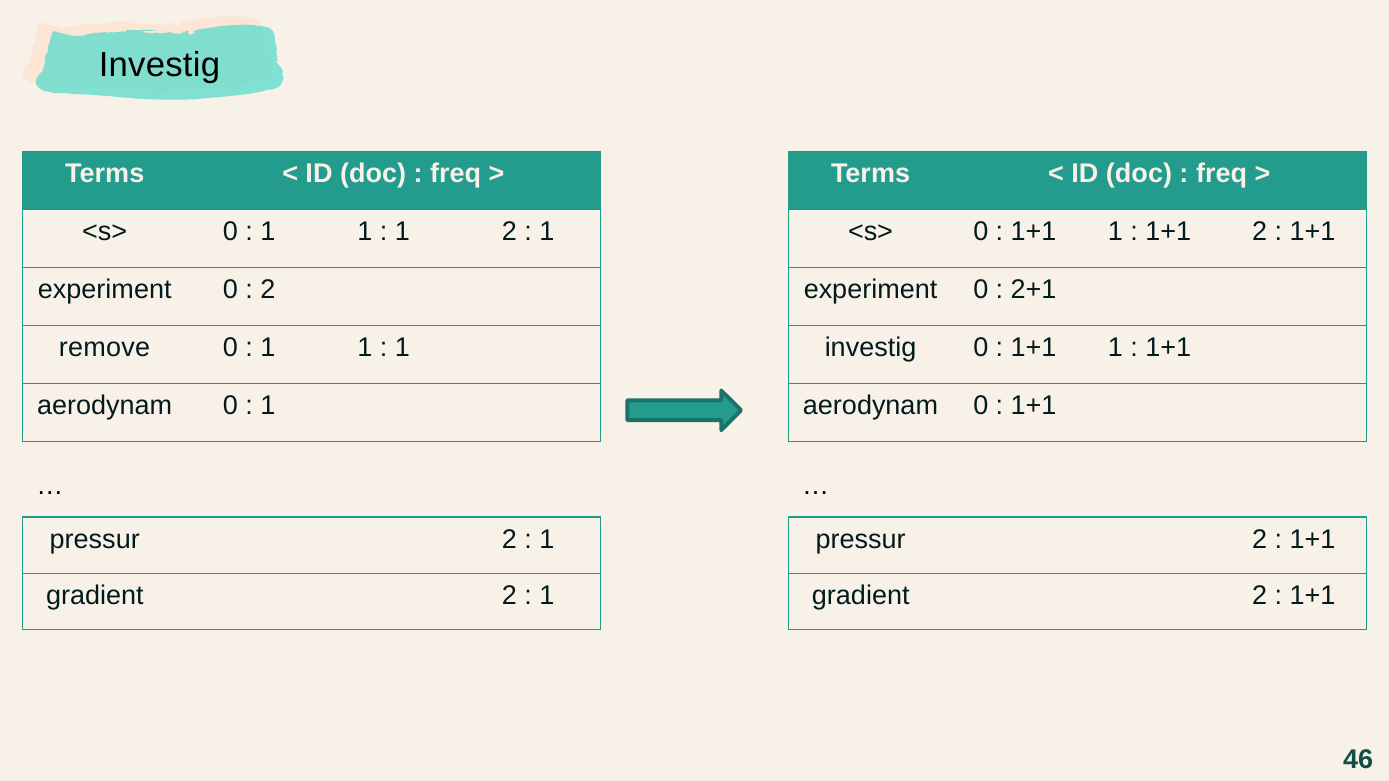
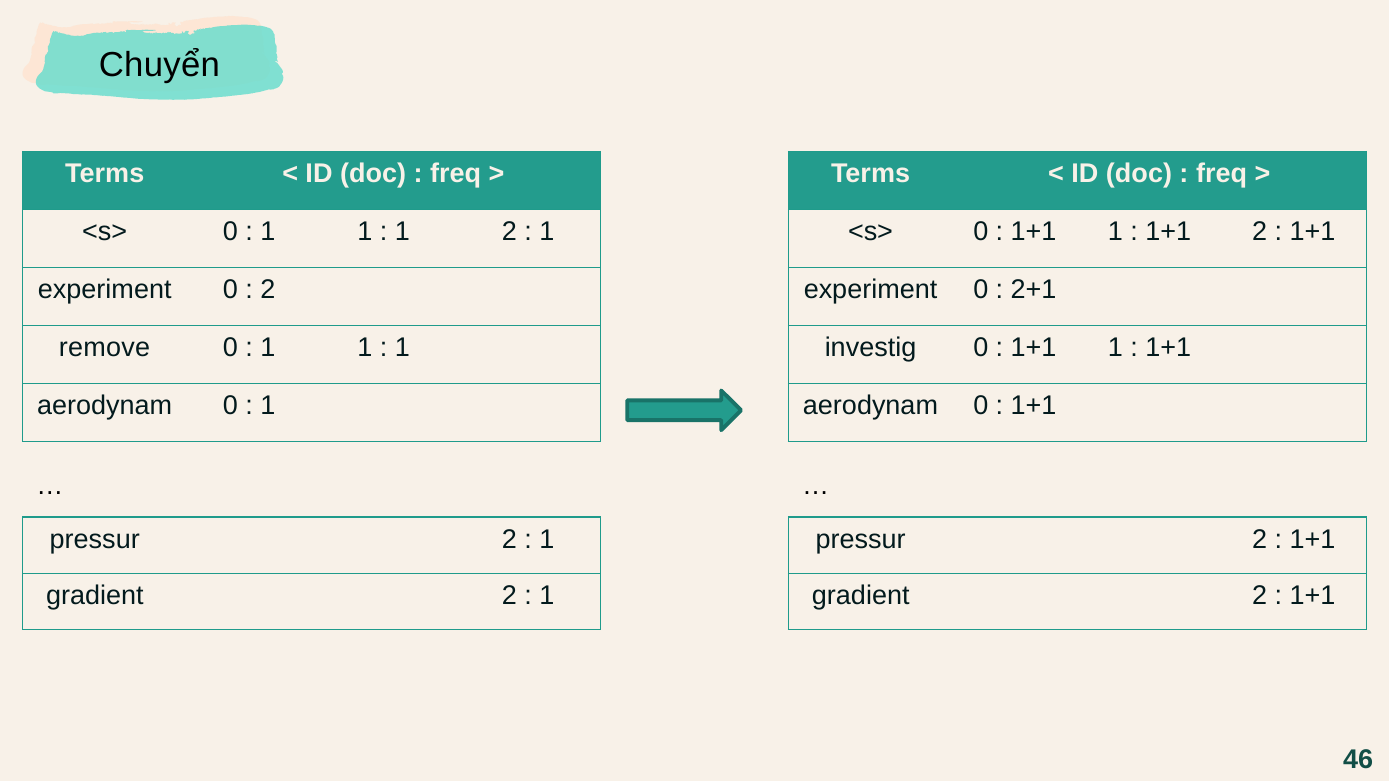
Investig: Investig -> Chuyển (159, 65)
